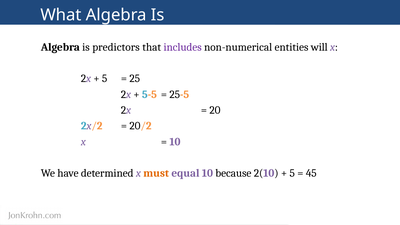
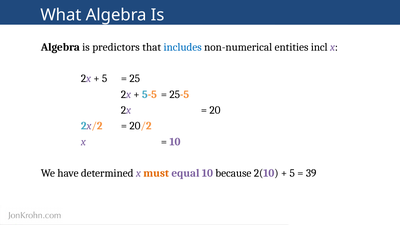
includes colour: purple -> blue (183, 47)
will: will -> incl (319, 47)
45: 45 -> 39 (311, 173)
